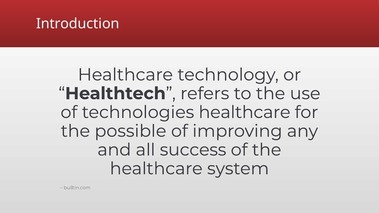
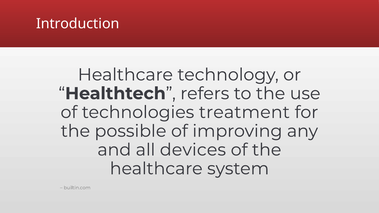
technologies healthcare: healthcare -> treatment (244, 112)
success: success -> devices (193, 150)
